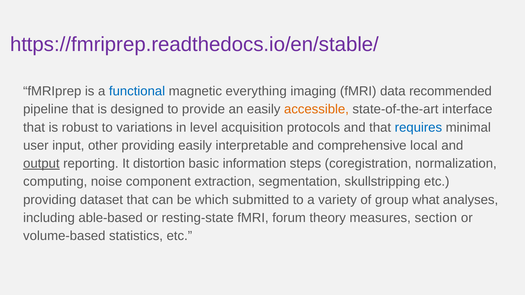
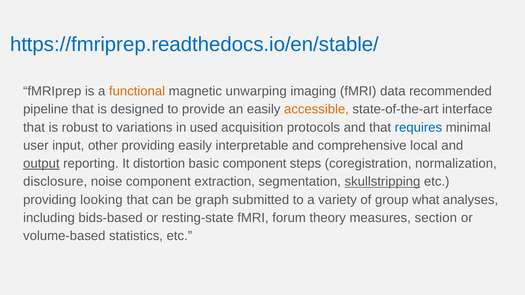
https://fmriprep.readthedocs.io/en/stable/ colour: purple -> blue (194, 44)
functional colour: blue -> orange (137, 91)
everything: everything -> unwarping (256, 91)
level: level -> used (204, 128)
basic information: information -> component (255, 164)
computing: computing -> disclosure (55, 182)
skullstripping underline: none -> present (382, 182)
dataset: dataset -> looking (101, 200)
which: which -> graph (212, 200)
able-based: able-based -> bids-based (111, 218)
